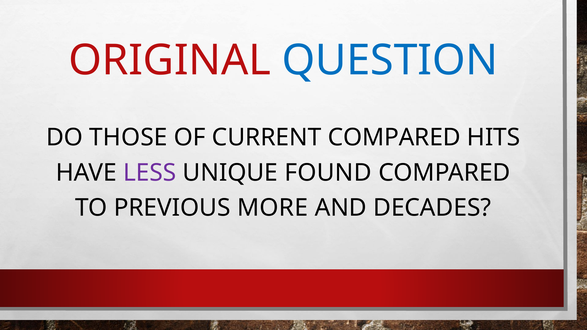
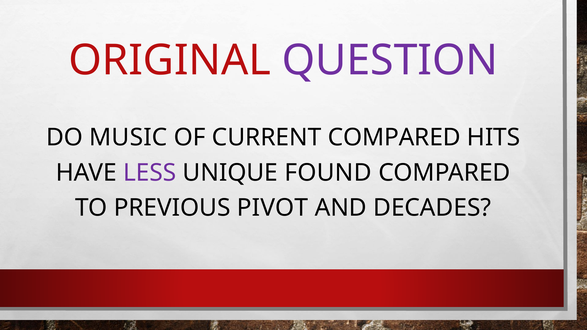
QUESTION colour: blue -> purple (390, 60)
THOSE: THOSE -> MUSIC (128, 138)
MORE: MORE -> PIVOT (273, 208)
